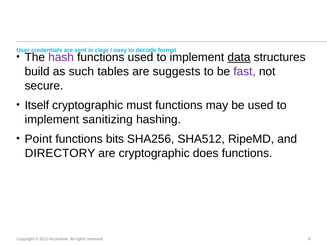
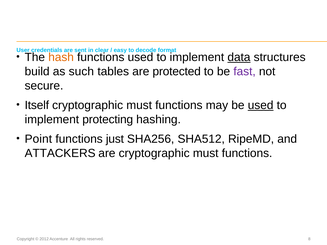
hash colour: purple -> orange (61, 57)
suggests: suggests -> protected (177, 72)
used underline: none -> present (261, 105)
sanitizing: sanitizing -> protecting (108, 120)
bits: bits -> just (115, 139)
DIRECTORY: DIRECTORY -> ATTACKERS (60, 153)
are cryptographic does: does -> must (206, 153)
